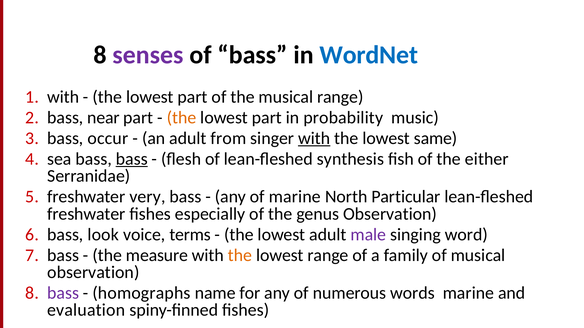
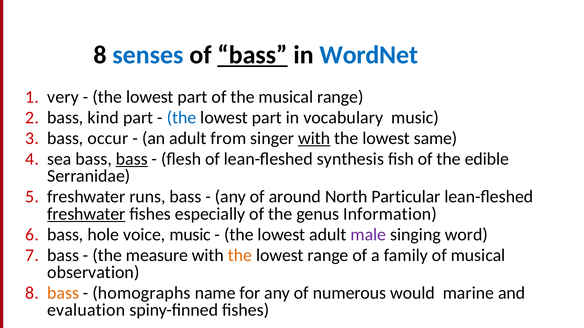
senses colour: purple -> blue (148, 55)
bass underline: none -> present (252, 55)
with: with -> very (63, 97)
near: near -> kind (103, 118)
the colour: orange -> blue (181, 118)
probability: probability -> vocabulary (343, 118)
either: either -> edible (487, 159)
very: very -> runs (148, 197)
of marine: marine -> around (295, 197)
freshwater underline: none -> present (86, 214)
genus Observation: Observation -> Information (390, 214)
look: look -> hole (103, 235)
voice terms: terms -> music (190, 235)
bass colour: purple -> orange (63, 293)
words: words -> would (413, 293)
